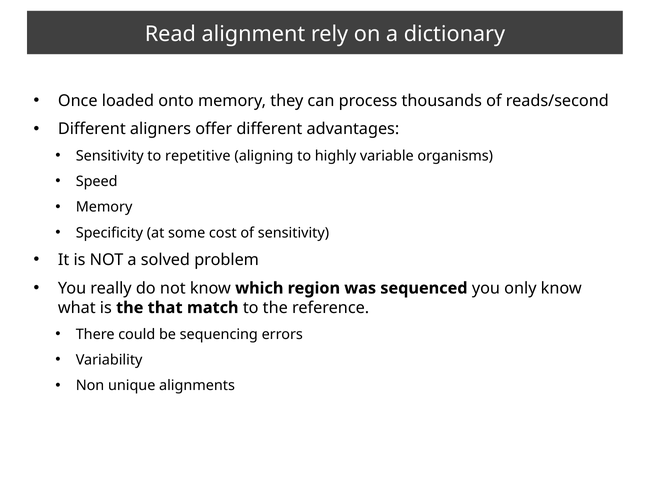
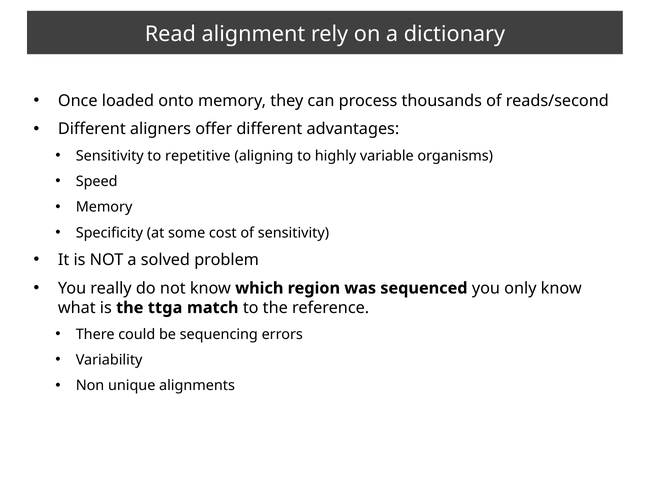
that: that -> ttga (165, 307)
